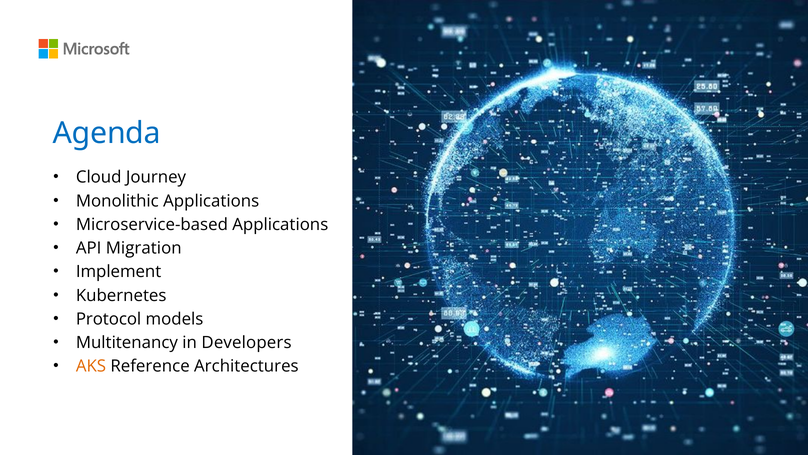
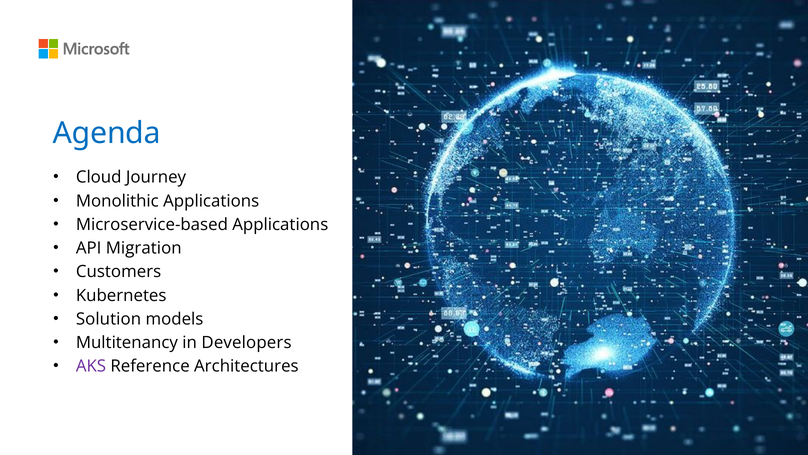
Implement: Implement -> Customers (119, 272)
Protocol: Protocol -> Solution (108, 319)
AKS colour: orange -> purple (91, 366)
